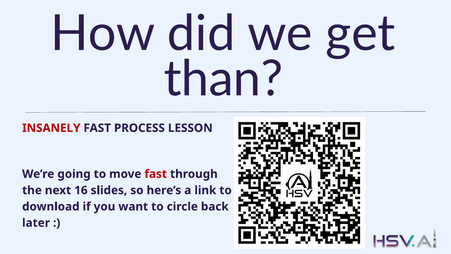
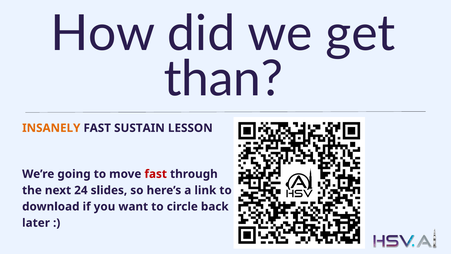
INSANELY colour: red -> orange (51, 128)
PROCESS: PROCESS -> SUSTAIN (139, 128)
16: 16 -> 24 (81, 190)
